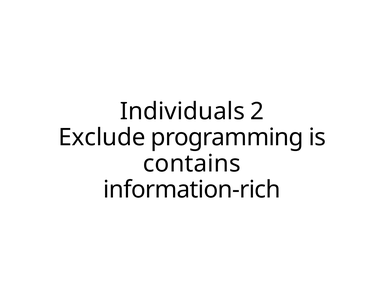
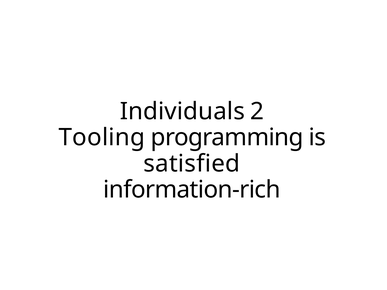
Exclude: Exclude -> Tooling (102, 138)
contains: contains -> satisfied (192, 164)
